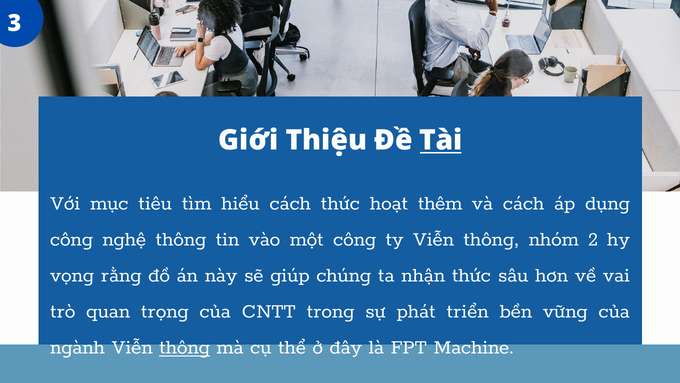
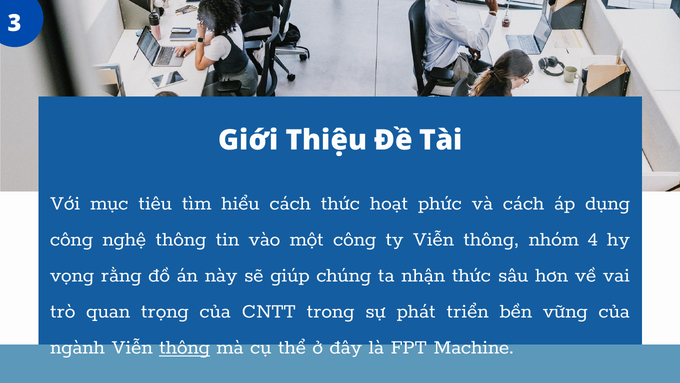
Tài underline: present -> none (441, 140)
thêm: thêm -> phức (440, 202)
2: 2 -> 4 (593, 238)
